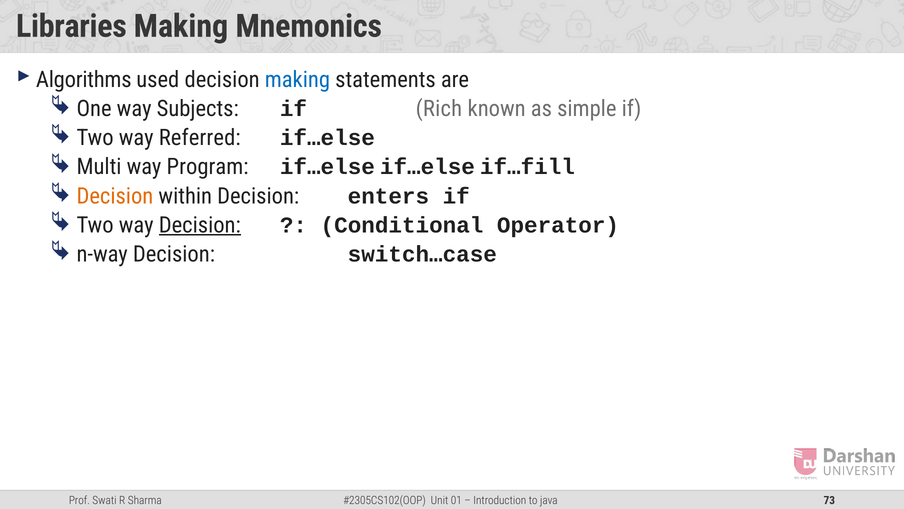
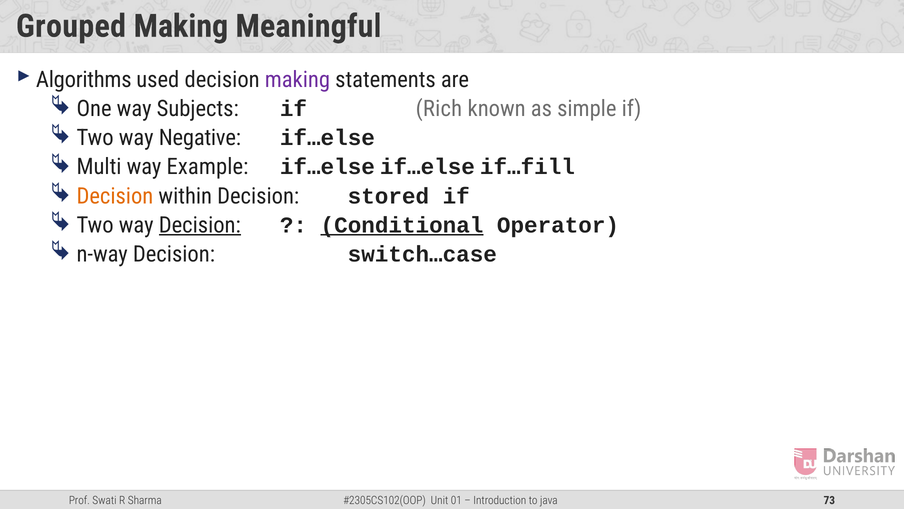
Libraries: Libraries -> Grouped (71, 26)
Mnemonics: Mnemonics -> Meaningful (309, 26)
making colour: blue -> purple (297, 79)
Referred: Referred -> Negative (200, 138)
Program: Program -> Example (208, 167)
enters: enters -> stored (388, 196)
Conditional underline: none -> present (402, 225)
